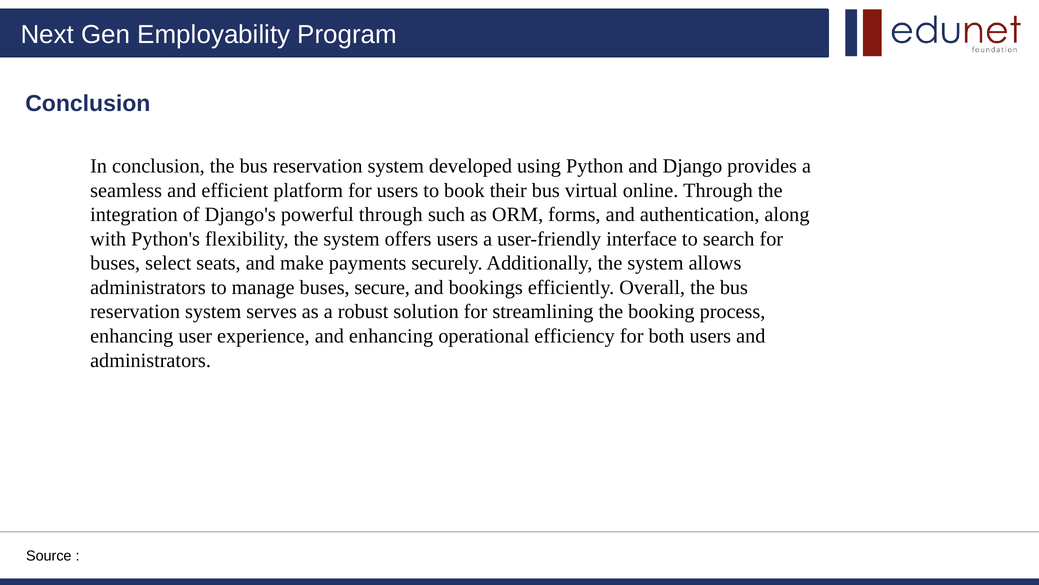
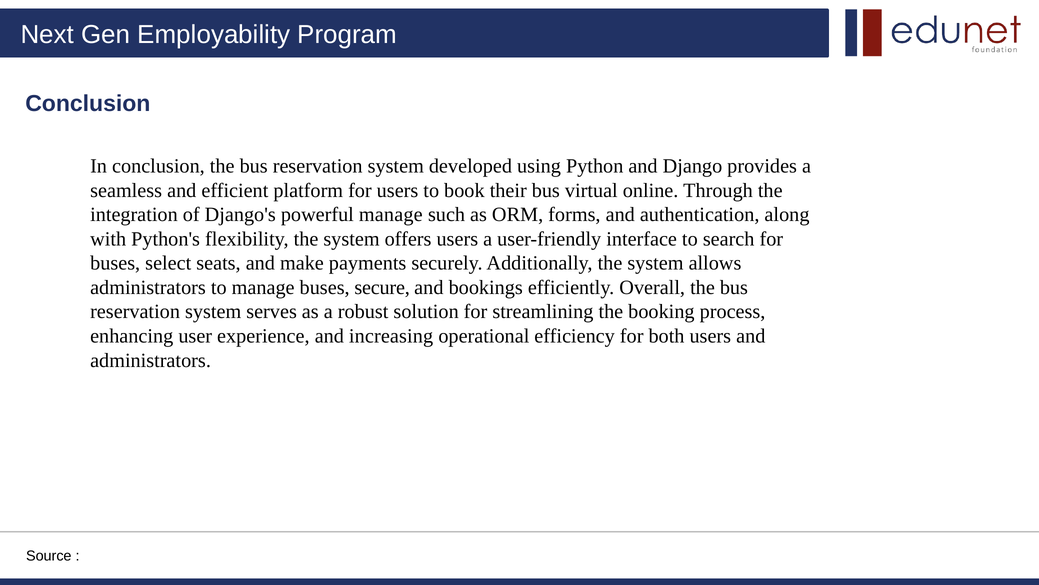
powerful through: through -> manage (391, 215)
and enhancing: enhancing -> increasing (391, 336)
